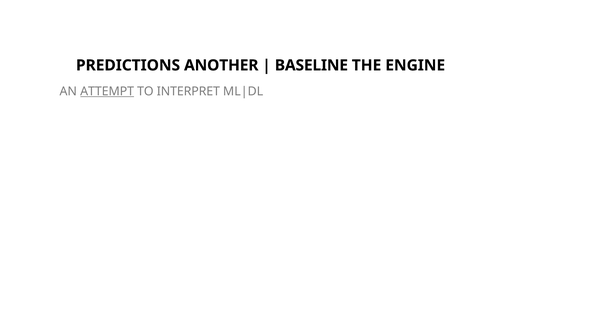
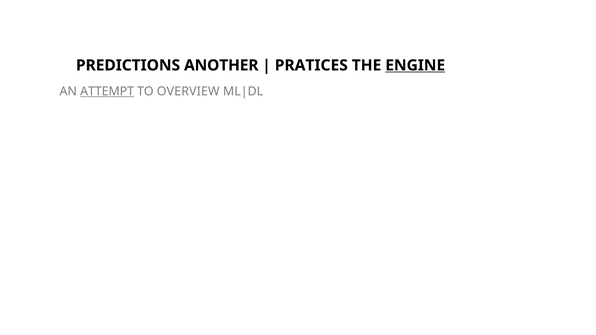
BASELINE: BASELINE -> PRATICES (311, 65)
ENGINE underline: none -> present (415, 65)
INTERPRET: INTERPRET -> OVERVIEW (188, 91)
